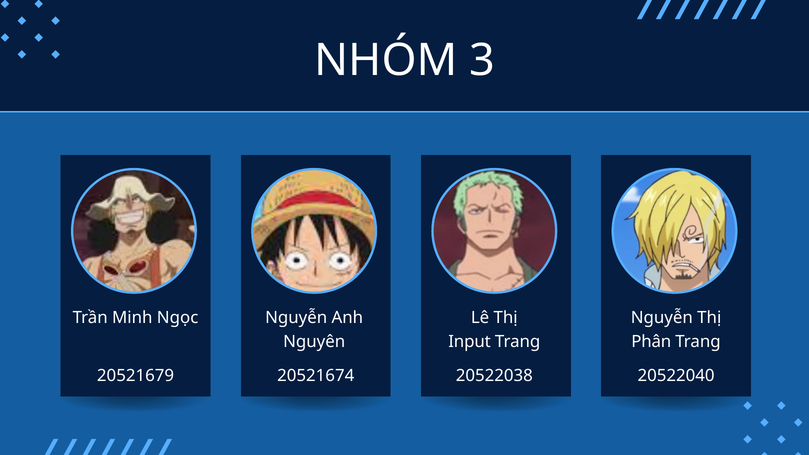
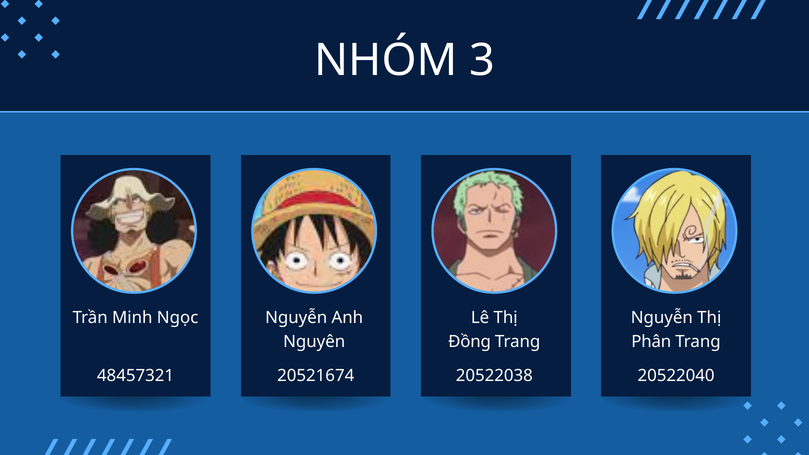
Input: Input -> Đồng (470, 342)
20521679: 20521679 -> 48457321 (136, 376)
